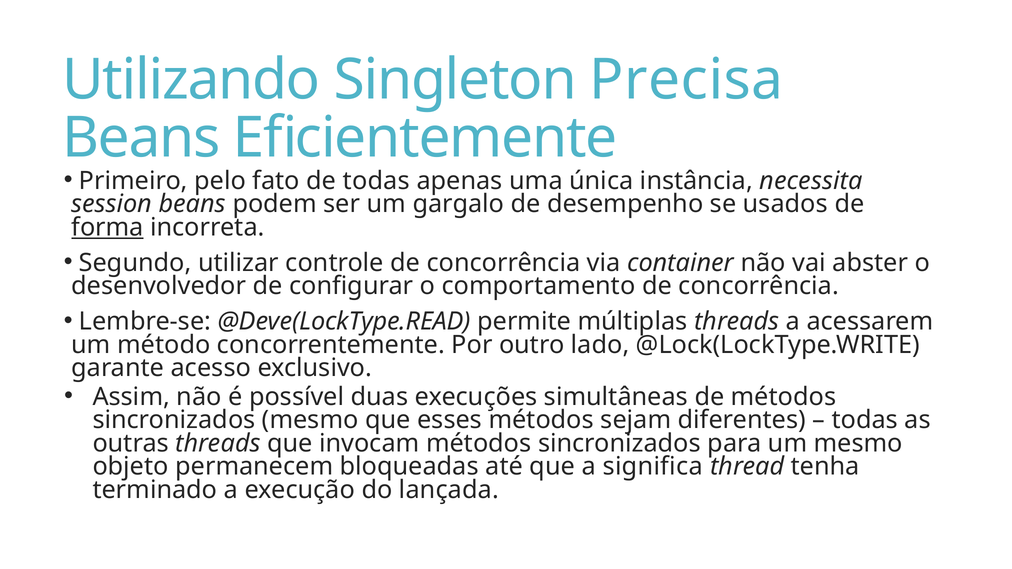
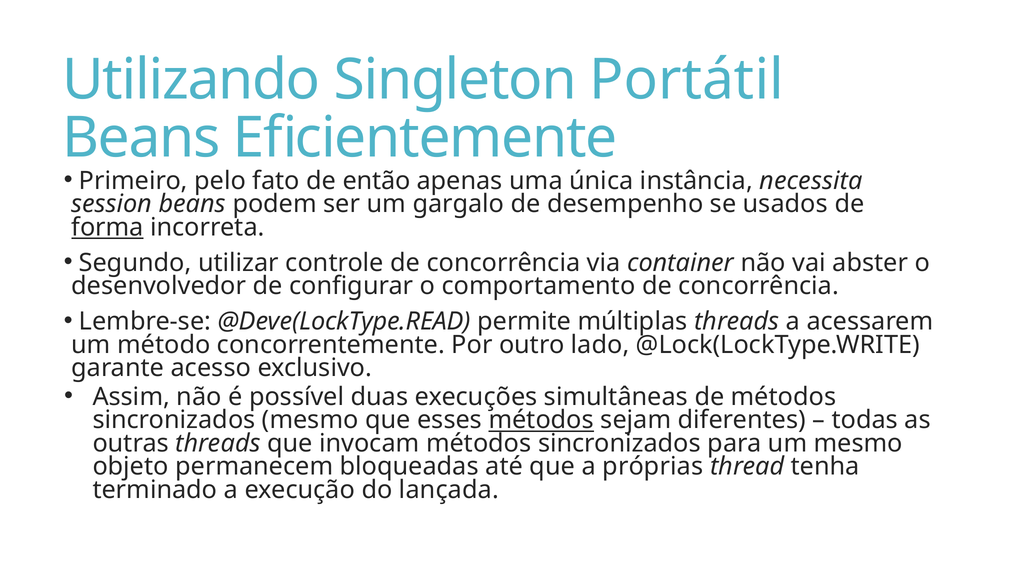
Precisa: Precisa -> Portátil (687, 80)
de todas: todas -> então (377, 181)
métodos underline: none -> present (541, 420)
significa: significa -> próprias (653, 467)
